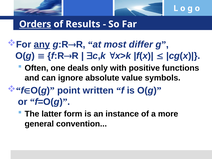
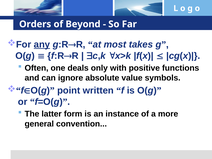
Orders underline: present -> none (35, 24)
Results: Results -> Beyond (83, 24)
differ: differ -> takes (141, 44)
